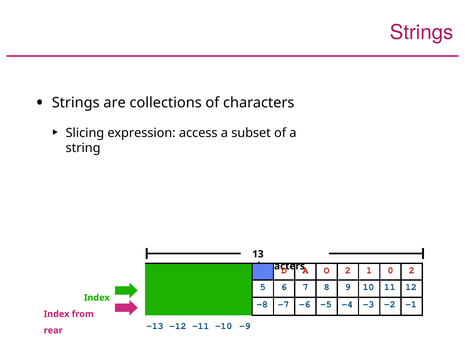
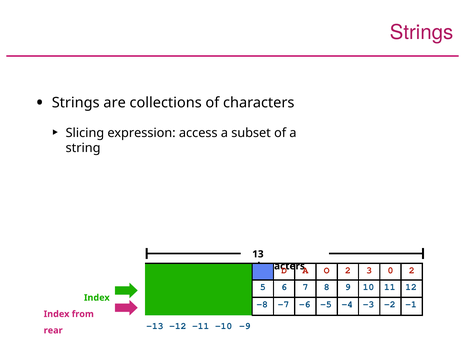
O 2 1: 1 -> 3 (369, 270)
